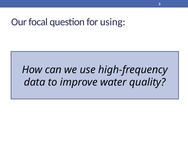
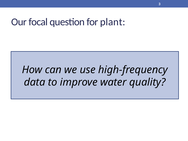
using: using -> plant (113, 22)
